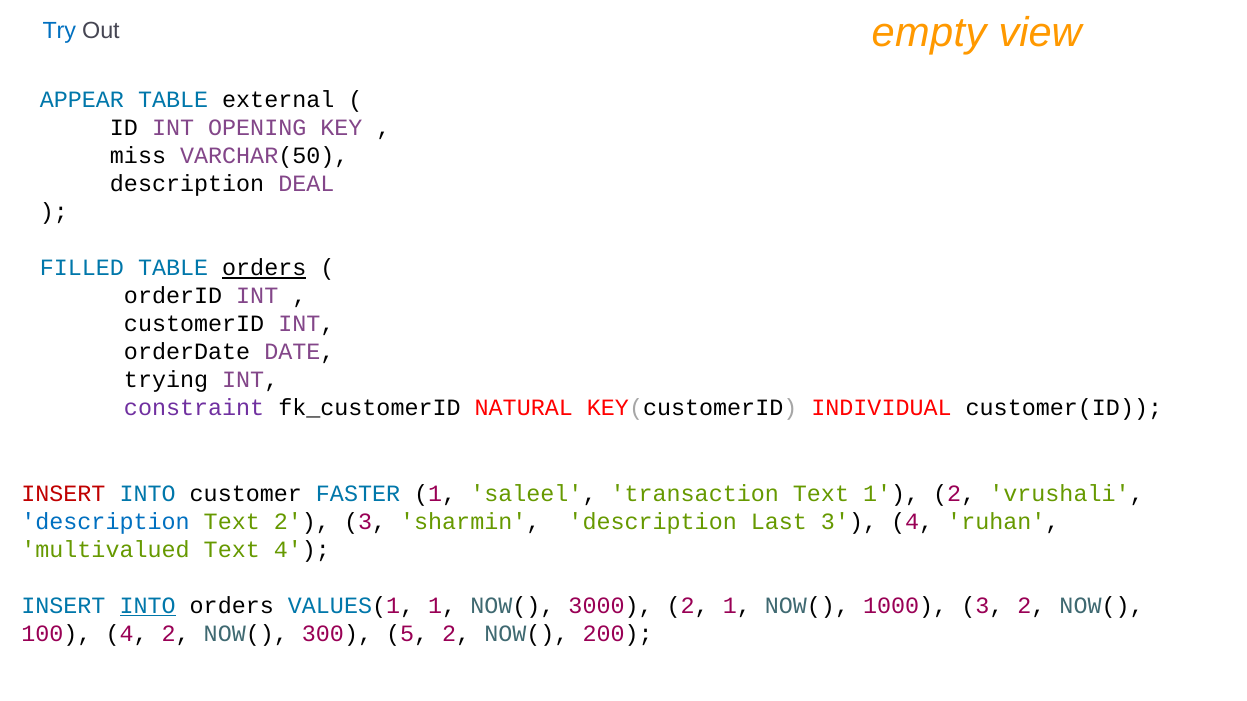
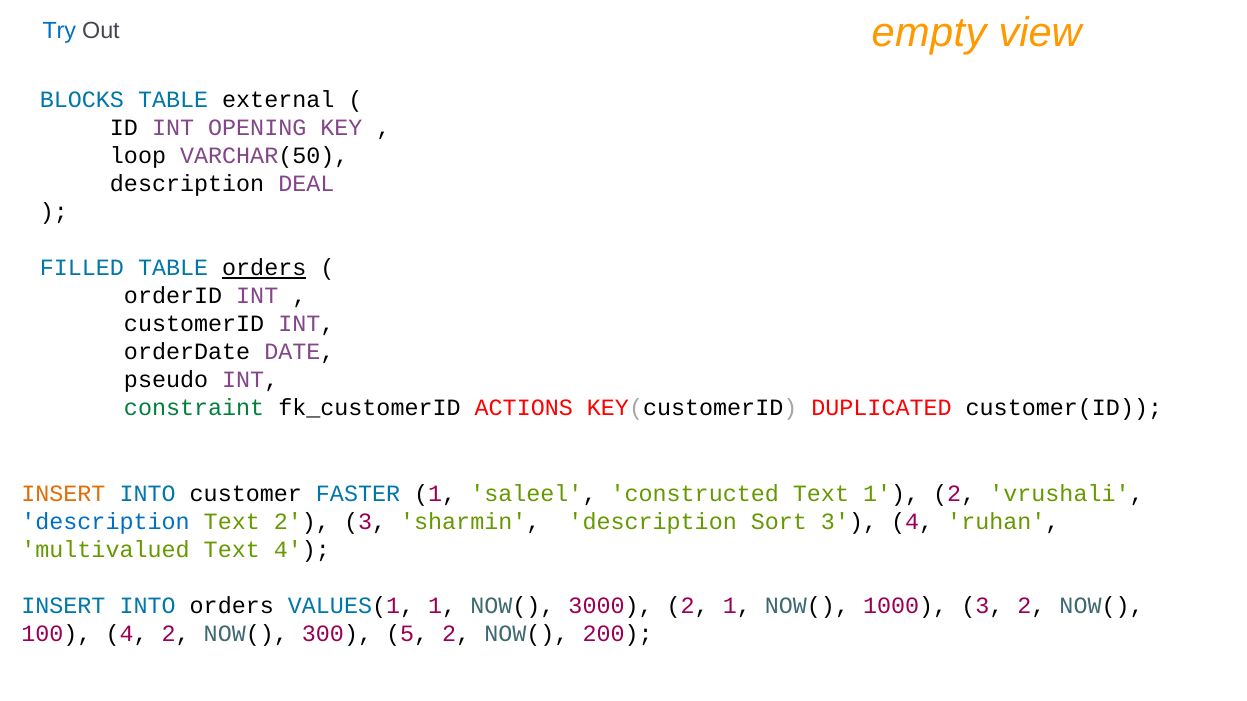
APPEAR: APPEAR -> BLOCKS (82, 100)
miss: miss -> loop (138, 156)
trying: trying -> pseudo (166, 380)
constraint colour: purple -> green (194, 408)
NATURAL: NATURAL -> ACTIONS (524, 408)
INDIVIDUAL: INDIVIDUAL -> DUPLICATED (882, 408)
INSERT colour: red -> orange (63, 494)
transaction: transaction -> constructed (695, 494)
Last: Last -> Sort (779, 522)
INTO underline: present -> none (148, 606)
